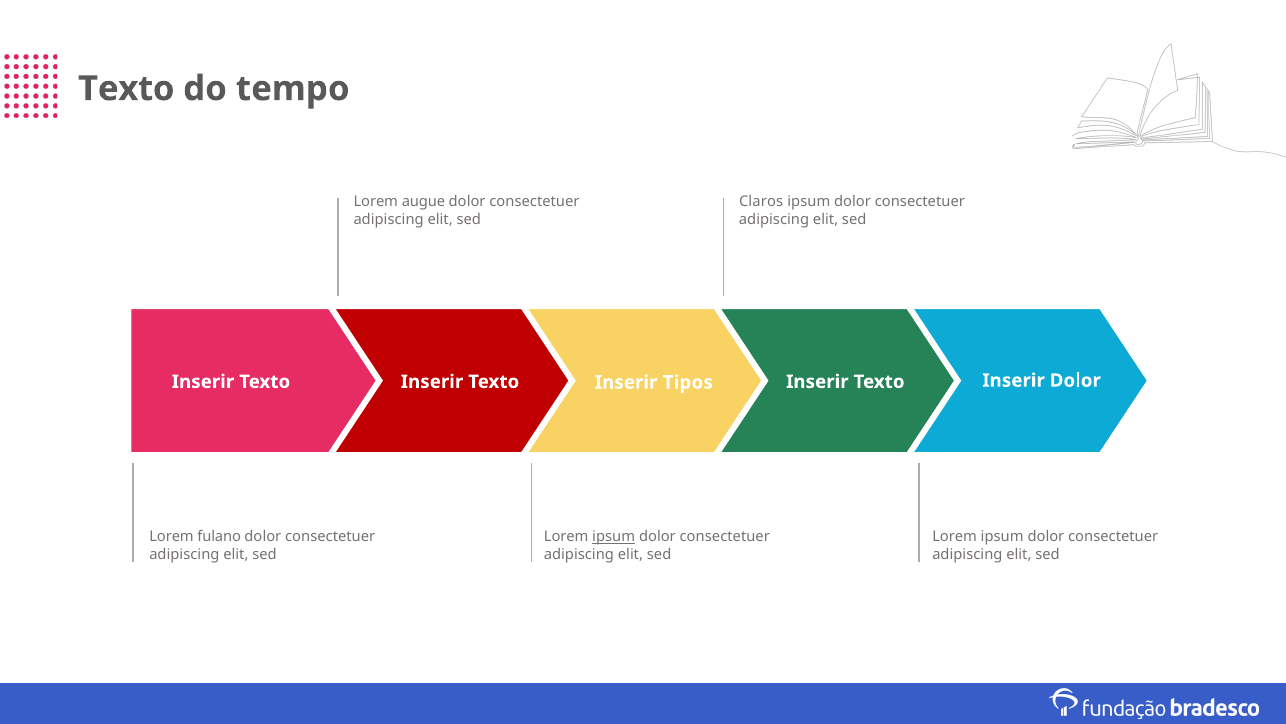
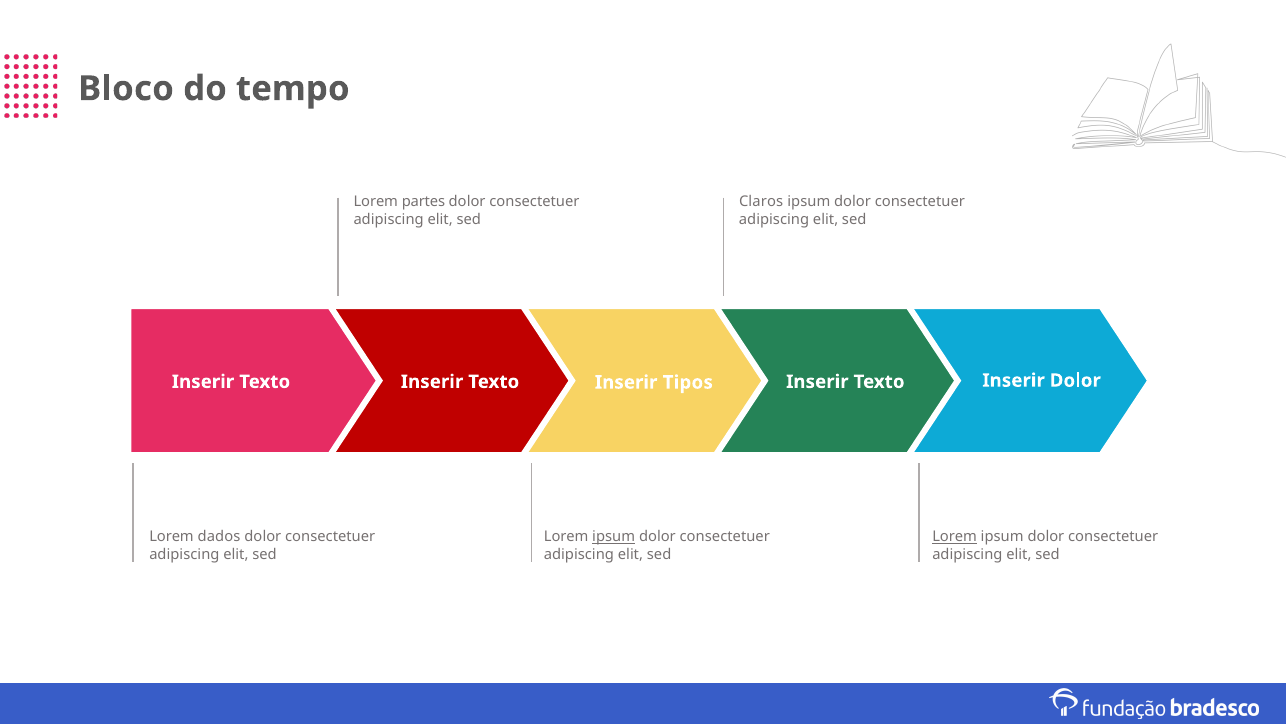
Texto: Texto -> Bloco (126, 89)
augue: augue -> partes (423, 202)
fulano: fulano -> dados (219, 536)
Lorem underline: none -> present (955, 536)
